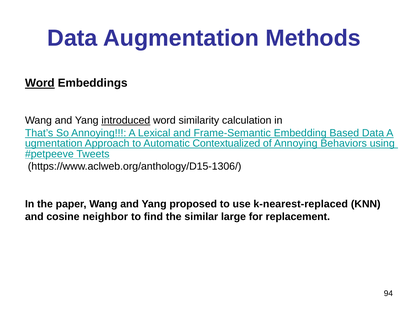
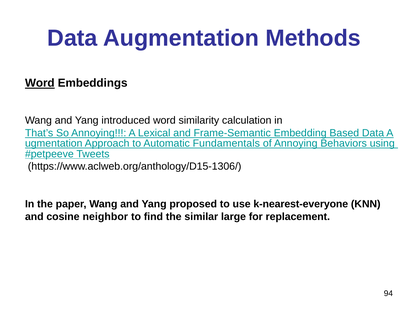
introduced underline: present -> none (126, 120)
Contextualized: Contextualized -> Fundamentals (226, 143)
k-nearest-replaced: k-nearest-replaced -> k-nearest-everyone (301, 204)
